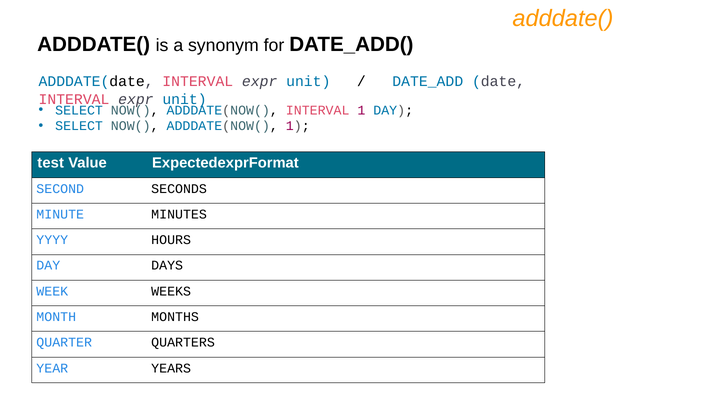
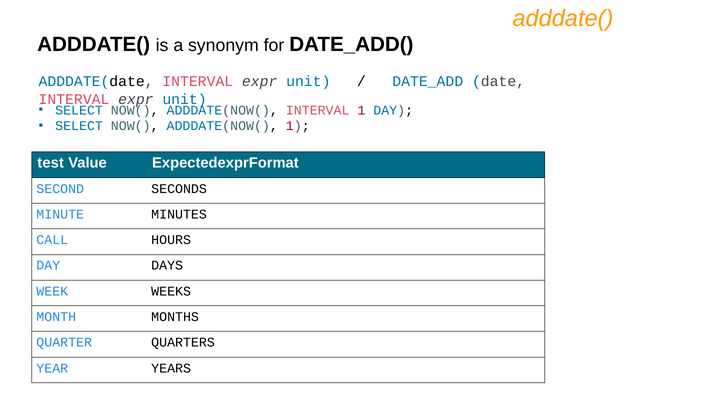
YYYY: YYYY -> CALL (52, 240)
